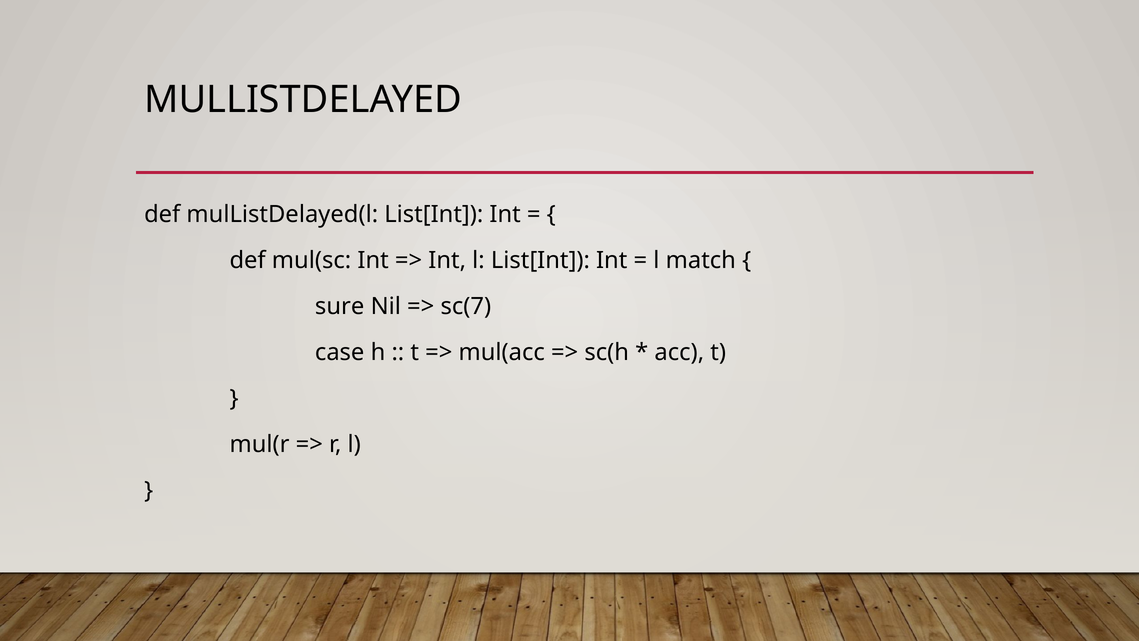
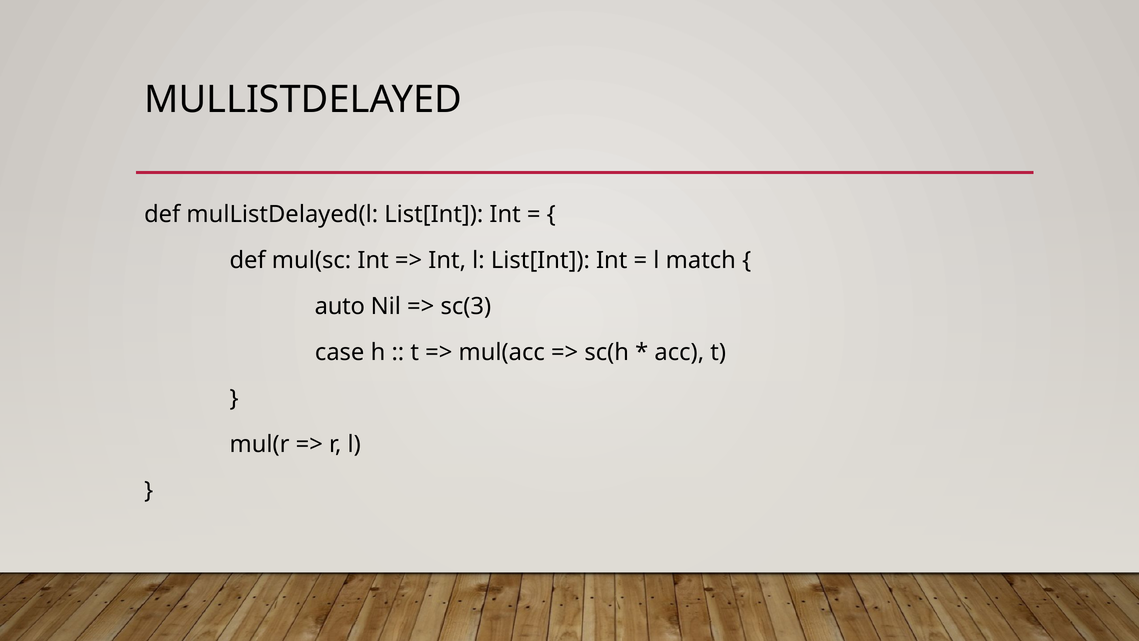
sure: sure -> auto (340, 306)
sc(7: sc(7 -> sc(3 (466, 306)
